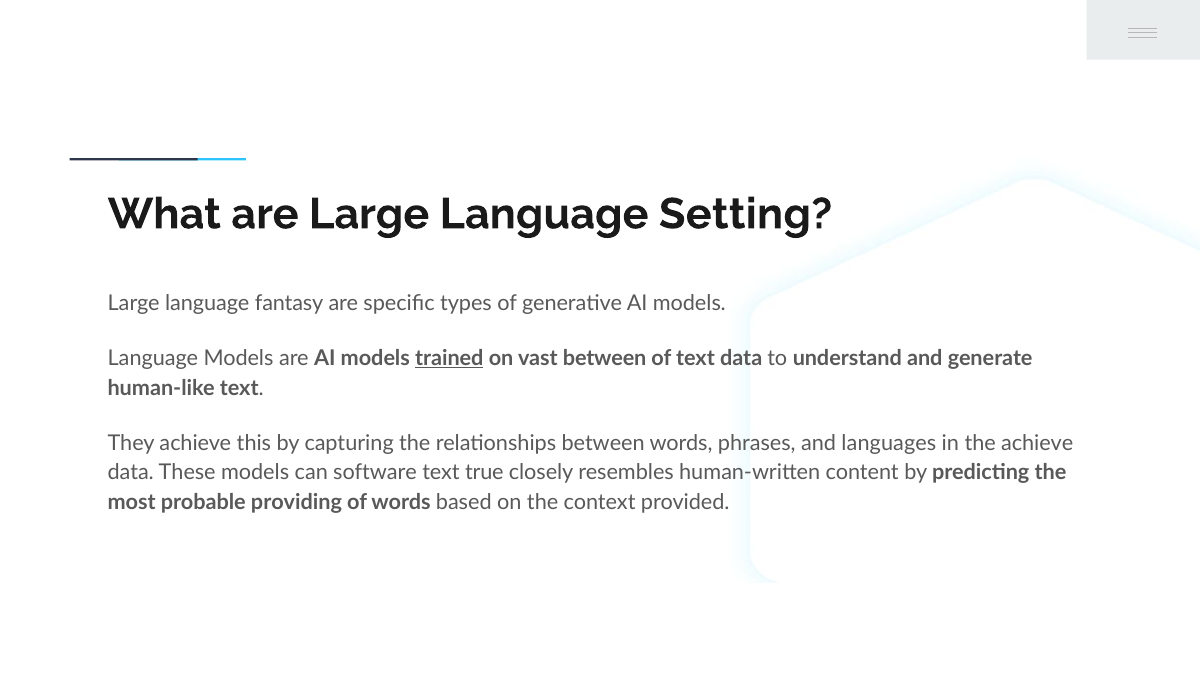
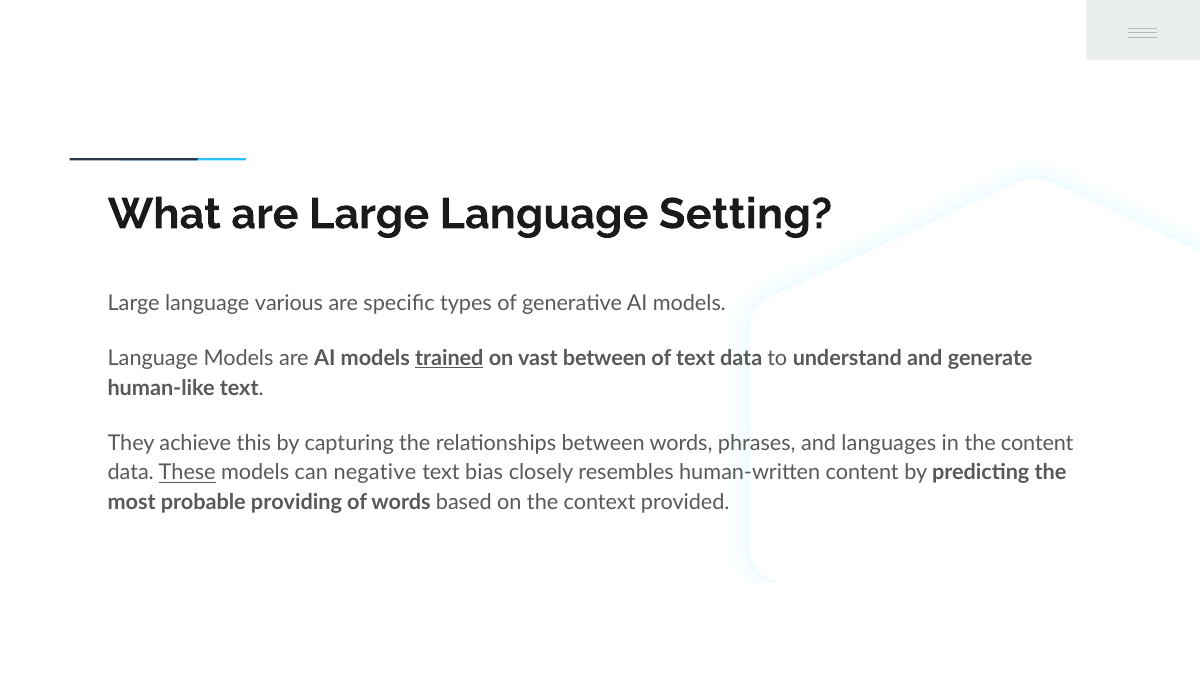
fantasy: fantasy -> various (289, 303)
the achieve: achieve -> content (1037, 443)
These underline: none -> present (187, 473)
software: software -> negative (375, 473)
true: true -> bias (484, 473)
